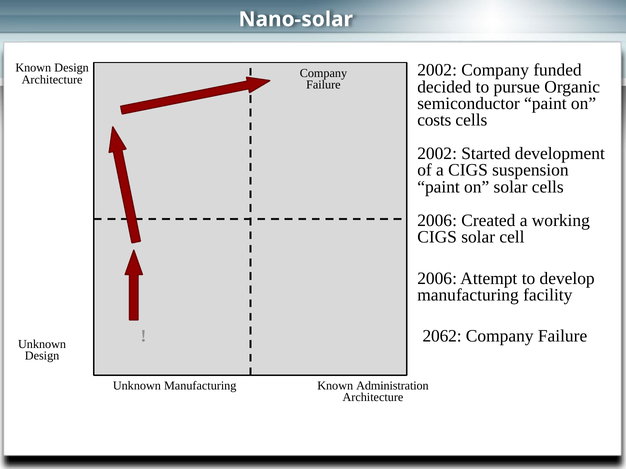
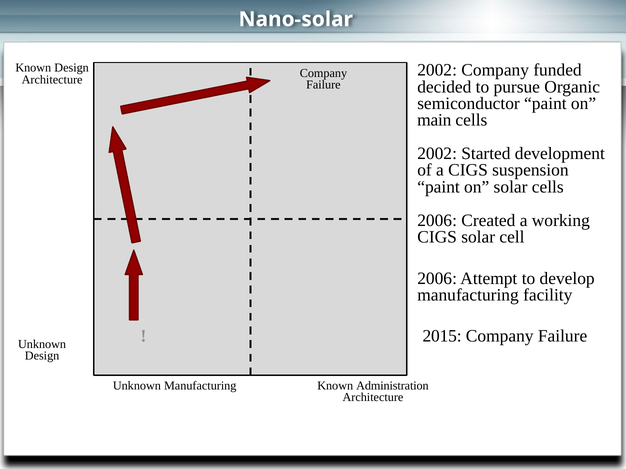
costs: costs -> main (434, 120)
2062: 2062 -> 2015 (442, 336)
